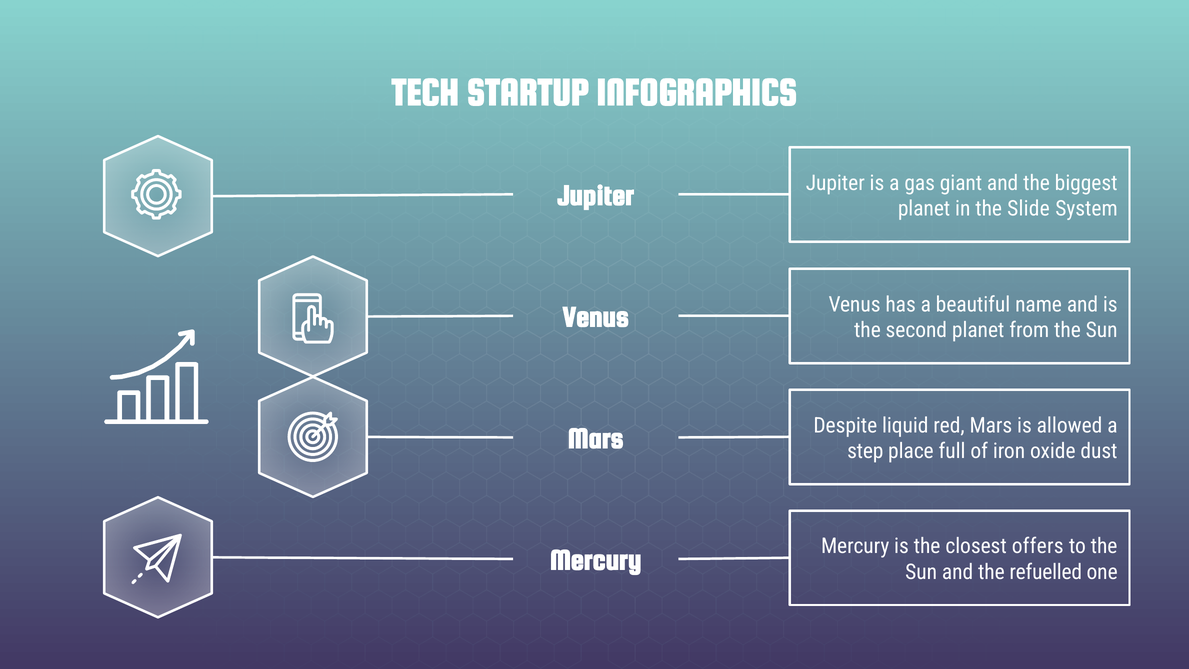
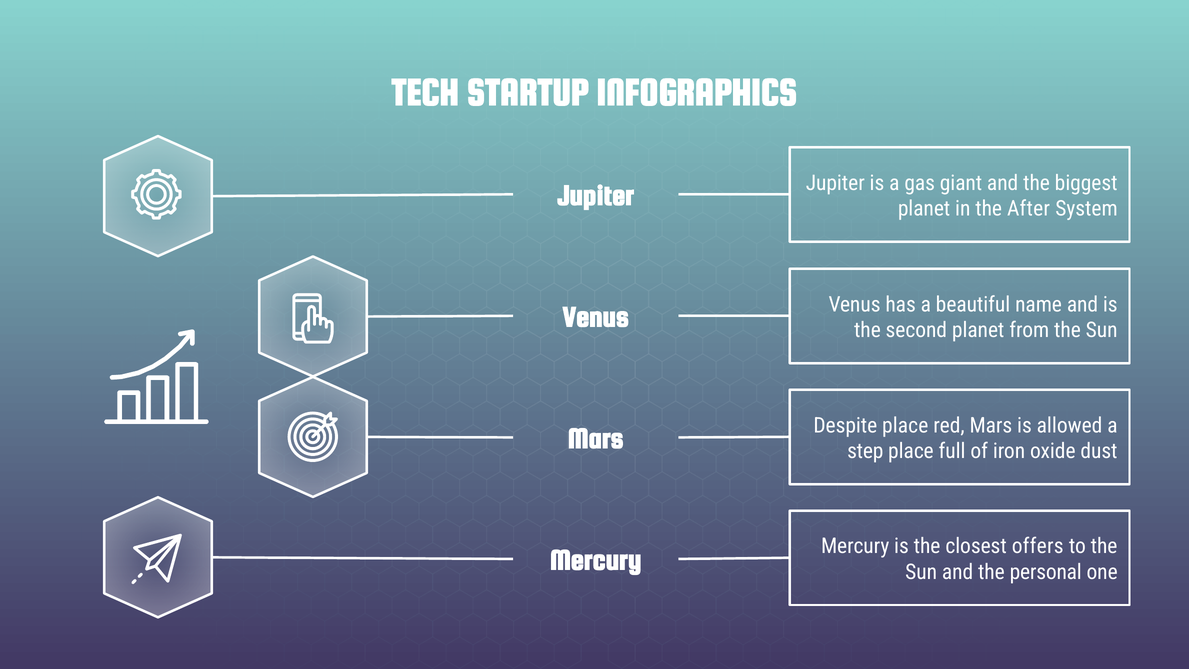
Slide: Slide -> After (1028, 209)
Despite liquid: liquid -> place (905, 425)
refuelled: refuelled -> personal (1046, 572)
